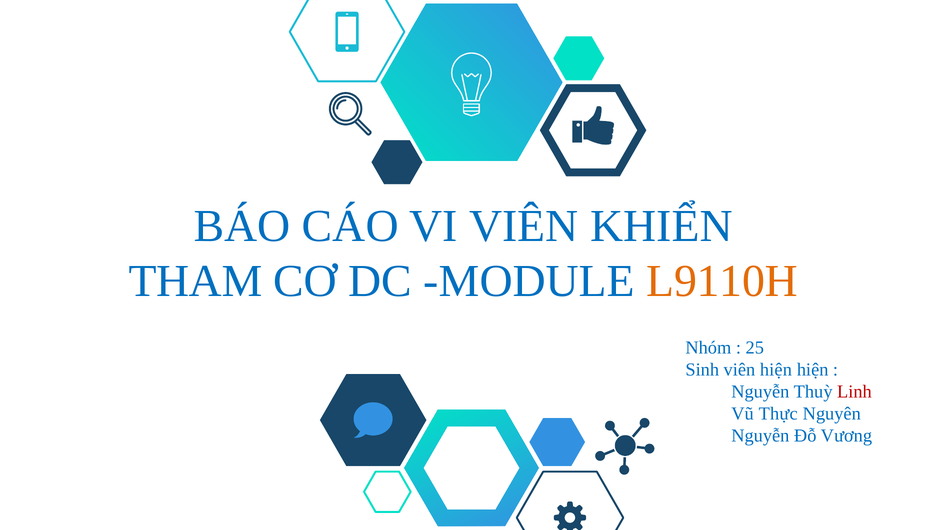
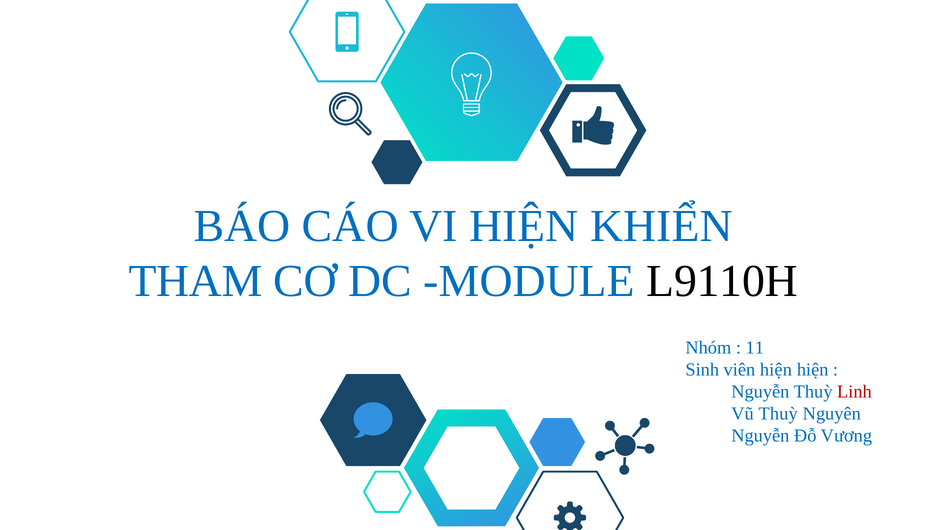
VI VIÊN: VIÊN -> HIỆN (524, 227)
L9110H colour: orange -> black (722, 282)
25: 25 -> 11 (755, 348)
Vũ Thực: Thực -> Thuỳ (778, 414)
